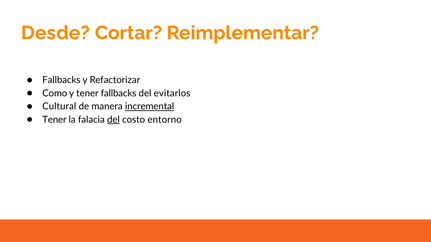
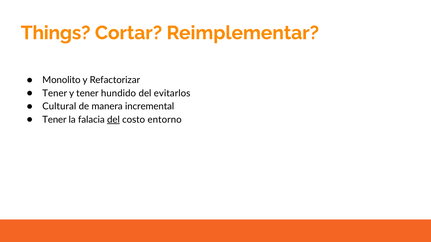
Desde: Desde -> Things (56, 33)
Fallbacks: Fallbacks -> Monolito (61, 80)
Como: Como -> Tener (55, 93)
tener fallbacks: fallbacks -> hundido (118, 93)
incremental underline: present -> none (150, 107)
